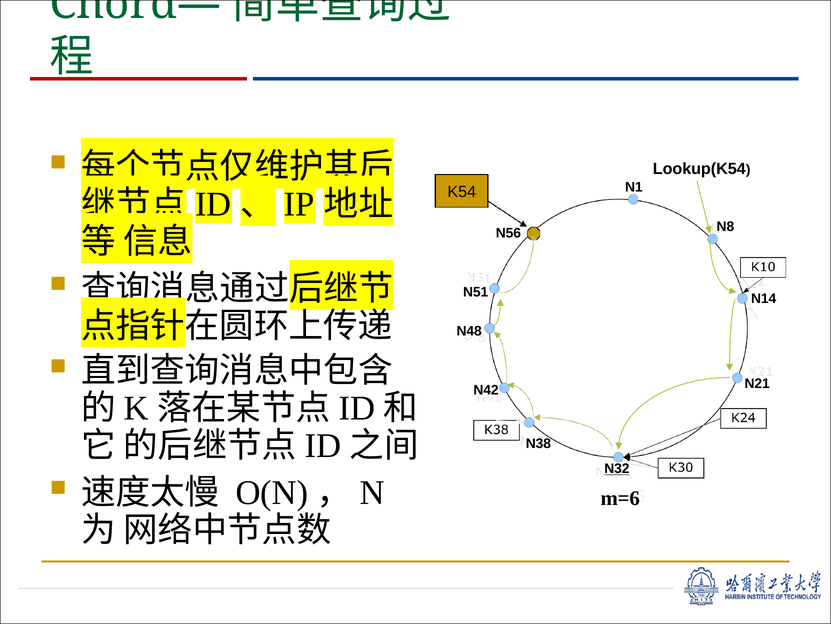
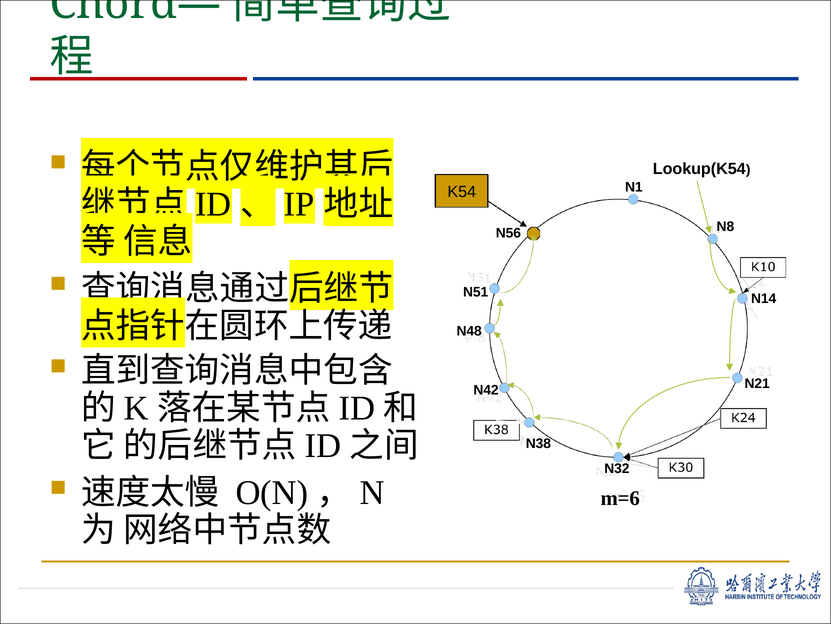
N32 underline: present -> none (617, 468)
